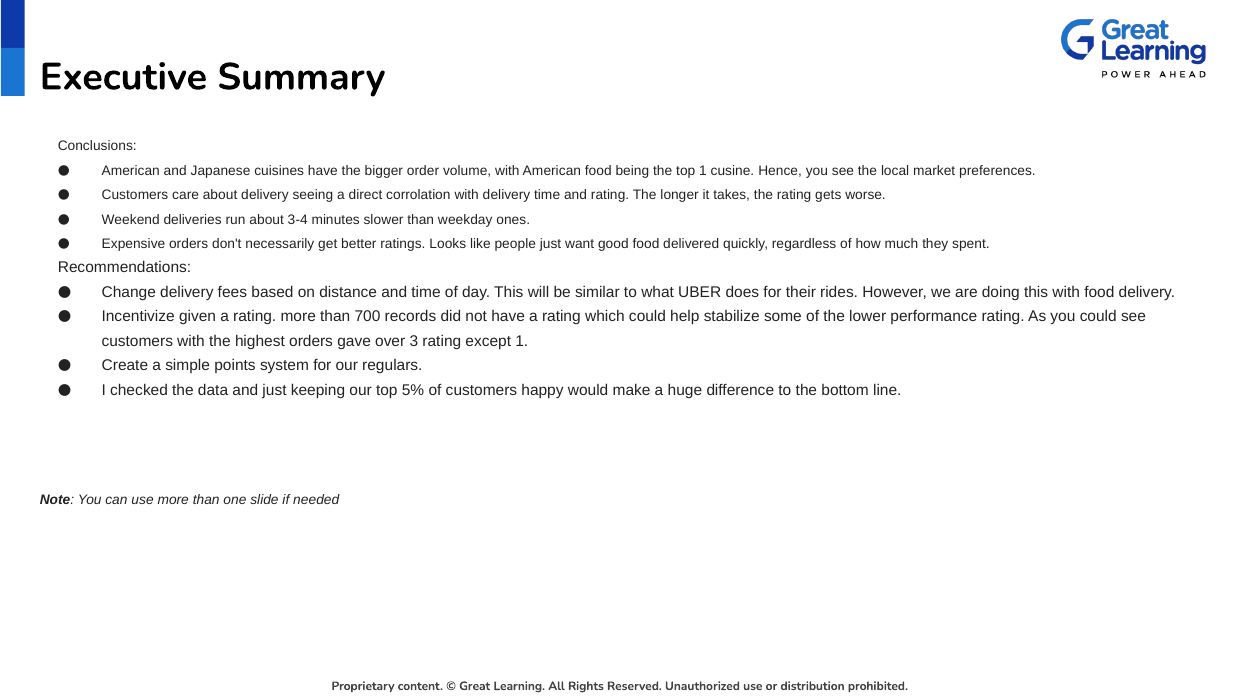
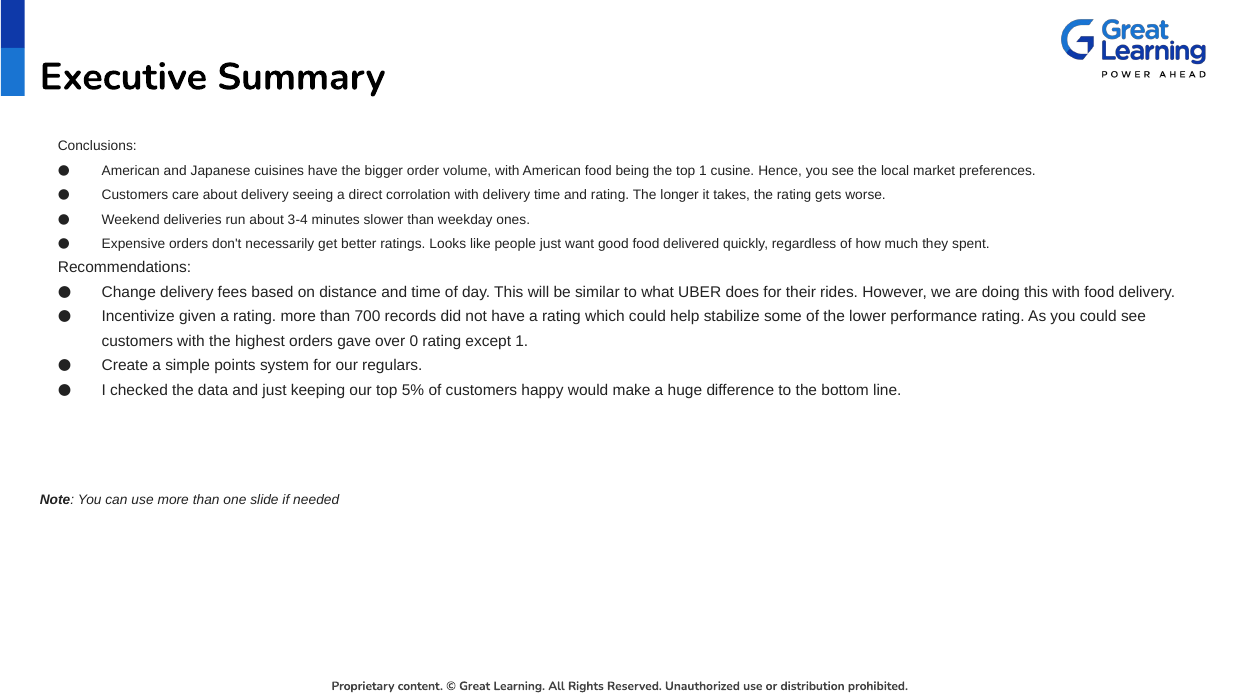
3: 3 -> 0 (414, 341)
